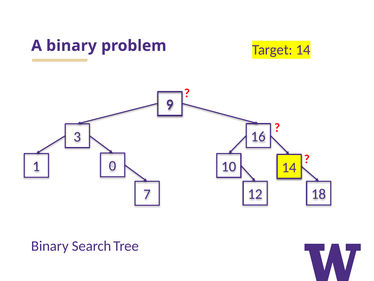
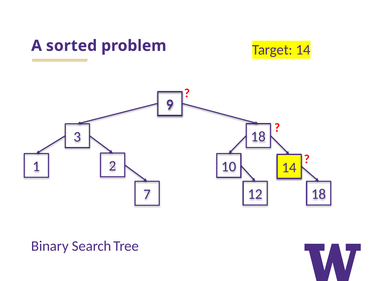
A binary: binary -> sorted (72, 46)
3 16: 16 -> 18 (258, 136)
0: 0 -> 2 (113, 166)
